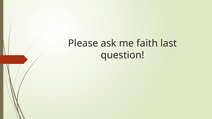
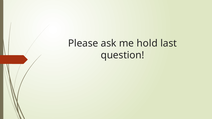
faith: faith -> hold (147, 43)
